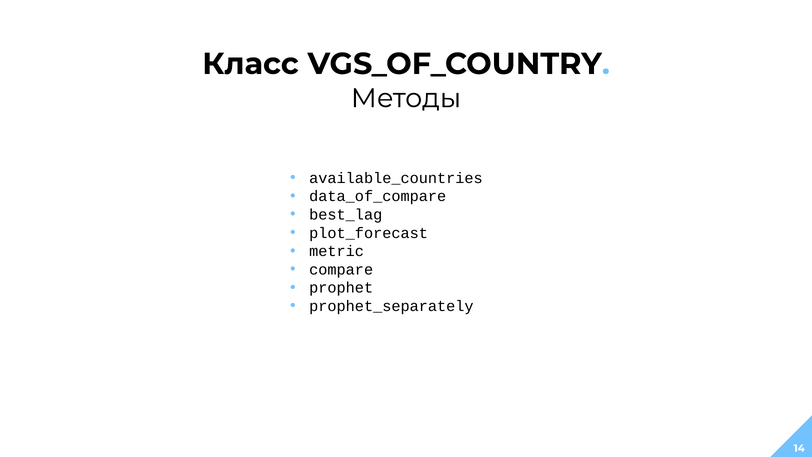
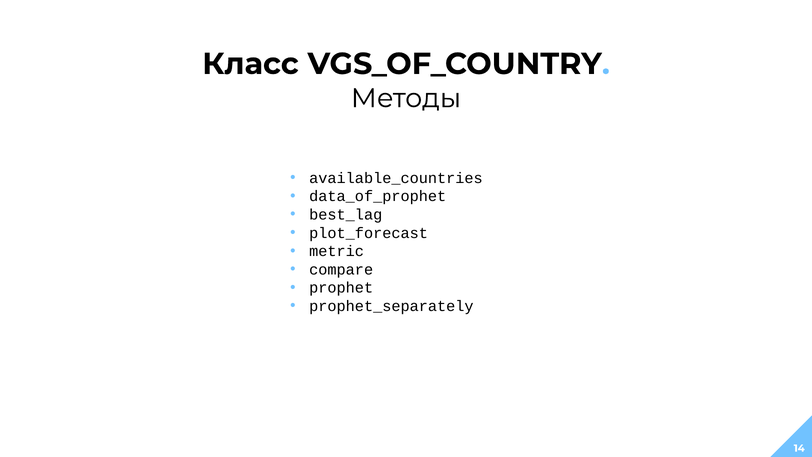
data_of_compare: data_of_compare -> data_of_prophet (378, 196)
